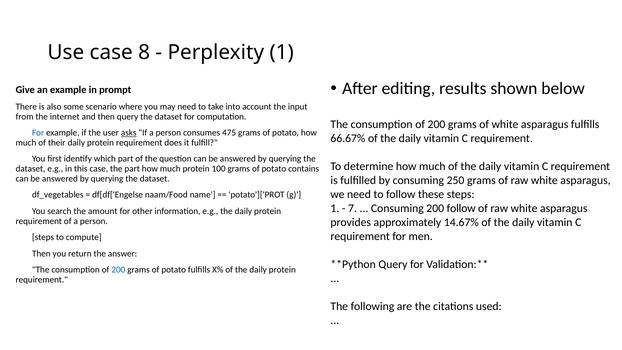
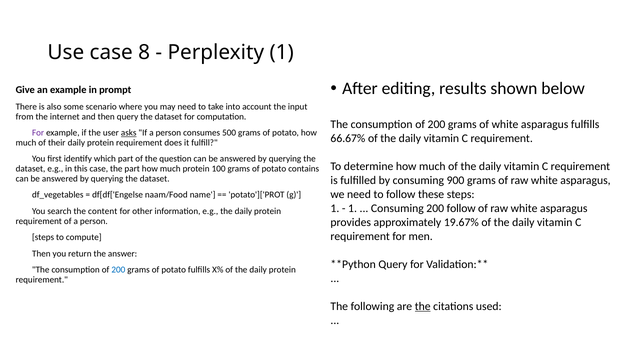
For colour: blue -> purple (38, 133)
475: 475 -> 500 (229, 133)
250: 250 -> 900 (456, 180)
7: 7 -> 1 (353, 208)
amount: amount -> content (103, 211)
14.67%: 14.67% -> 19.67% (461, 222)
the underline: none -> present (423, 306)
